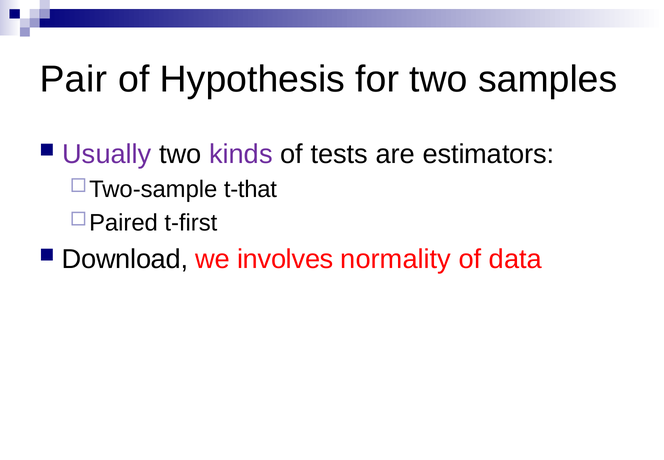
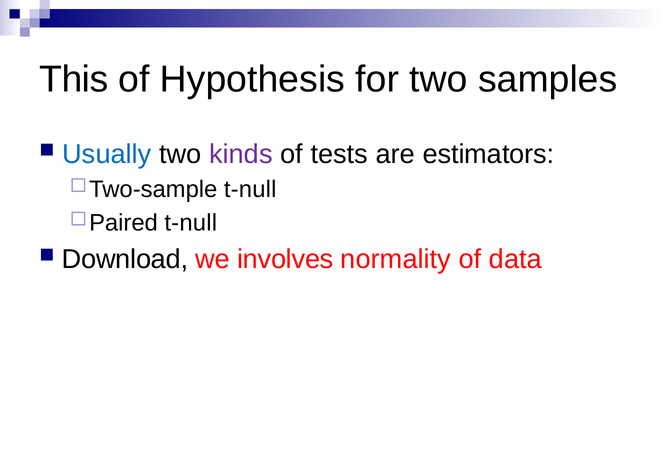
Pair: Pair -> This (74, 79)
Usually colour: purple -> blue (107, 154)
t-that: t-that -> t-null (250, 189)
t-first: t-first -> t-null (191, 223)
